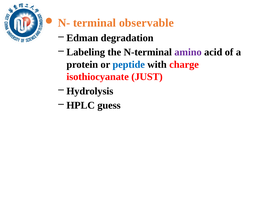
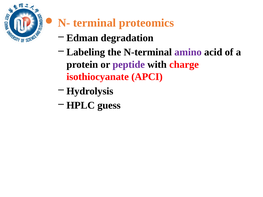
observable: observable -> proteomics (147, 23)
peptide colour: blue -> purple (129, 65)
JUST: JUST -> APCI (147, 77)
